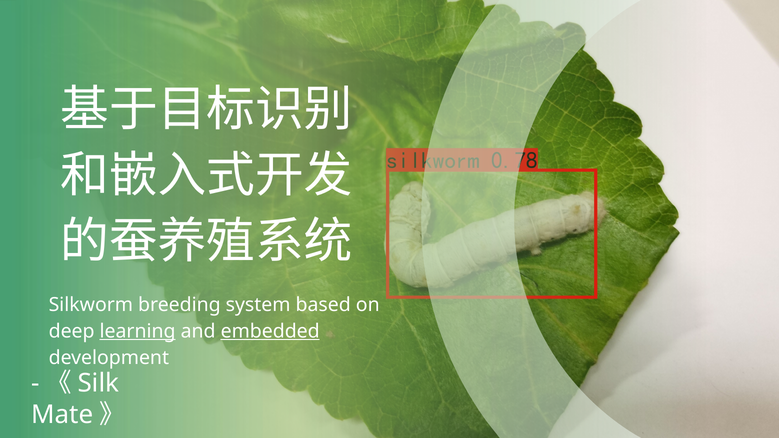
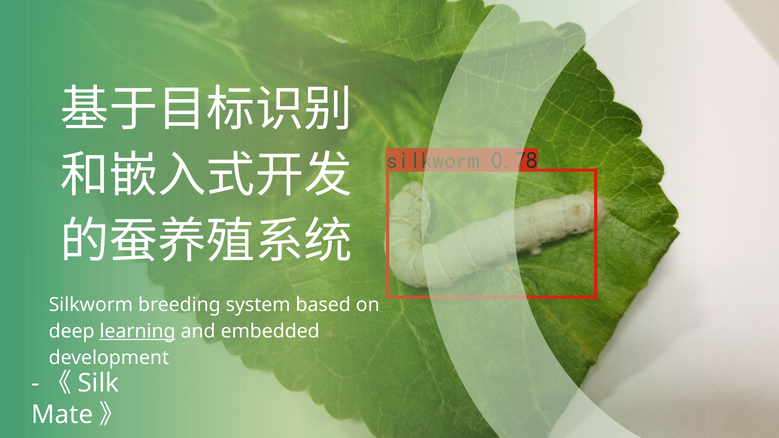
embedded underline: present -> none (270, 331)
